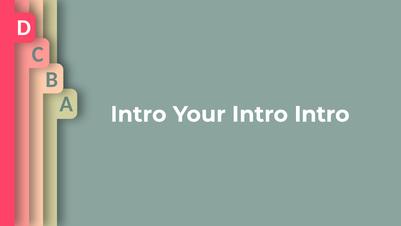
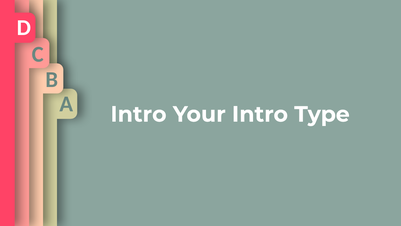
Intro Intro: Intro -> Type (322, 114)
